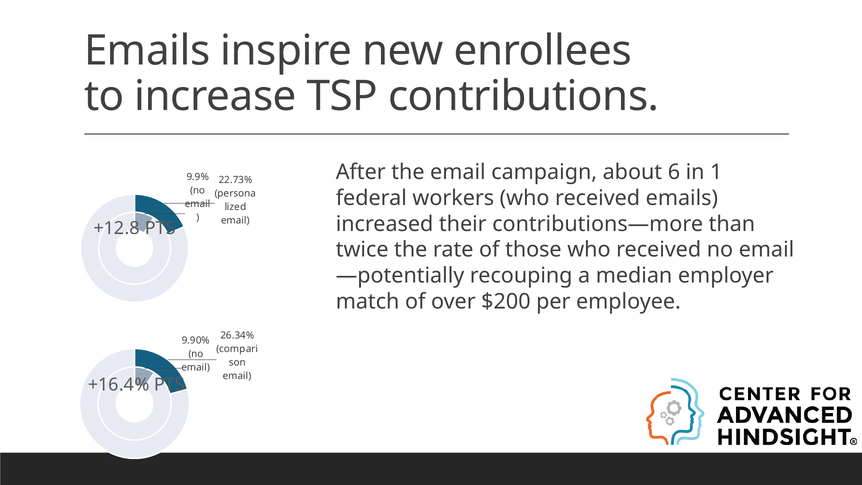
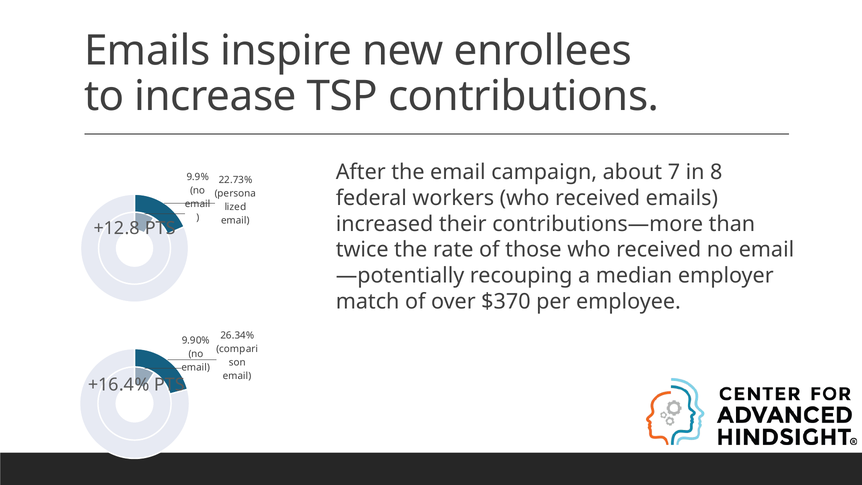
6: 6 -> 7 (674, 172)
1: 1 -> 8 (716, 172)
$200: $200 -> $370 (506, 301)
